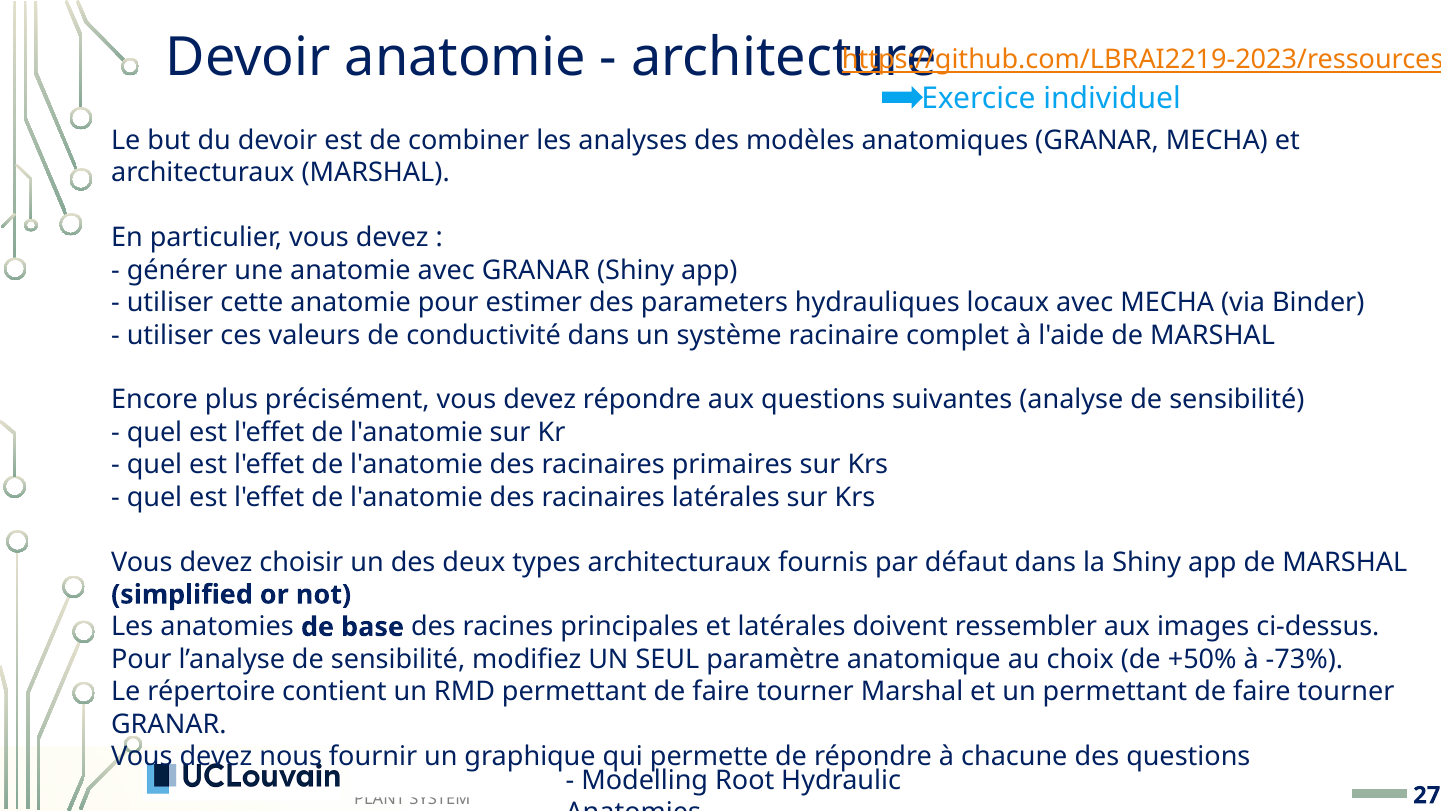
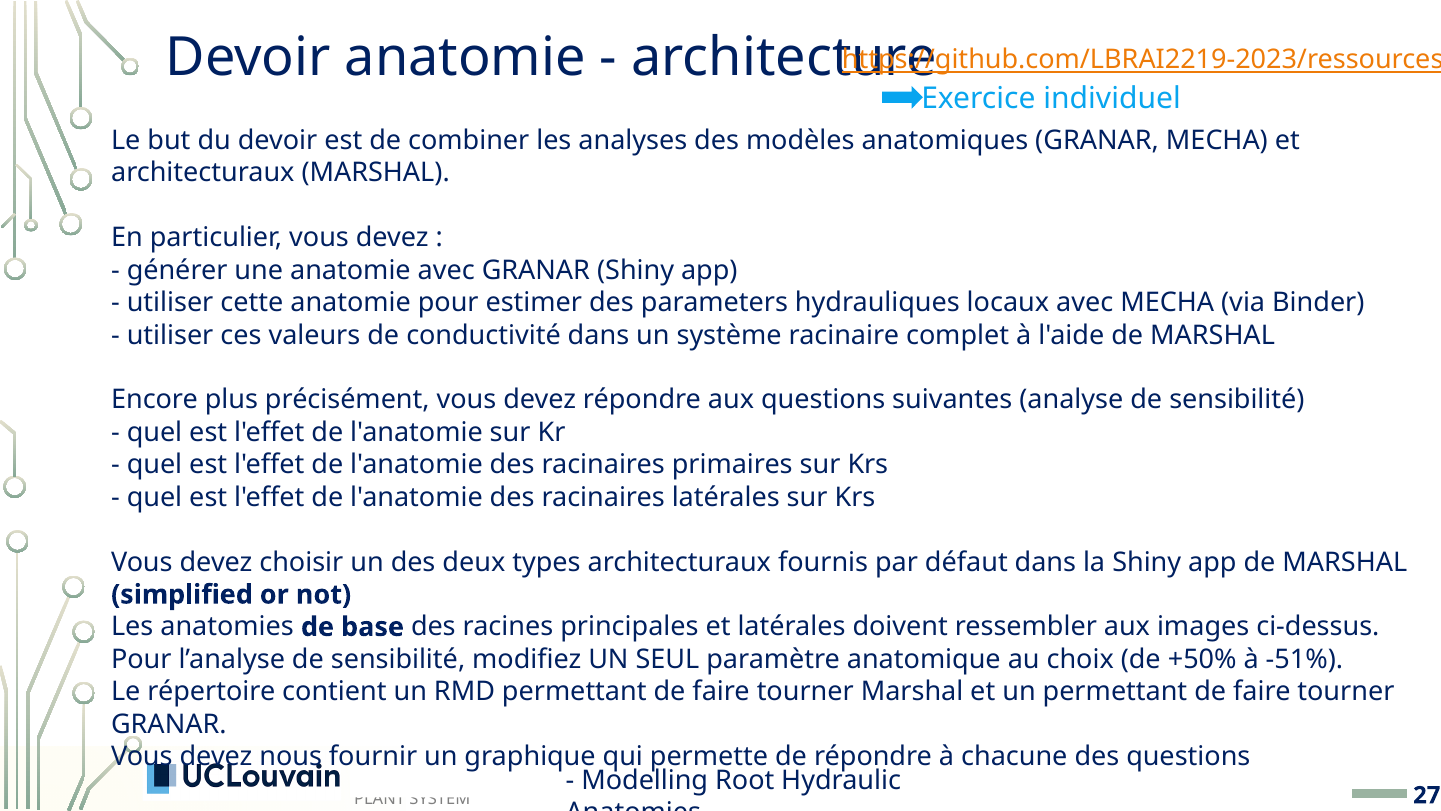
-73%: -73% -> -51% (1304, 659)
